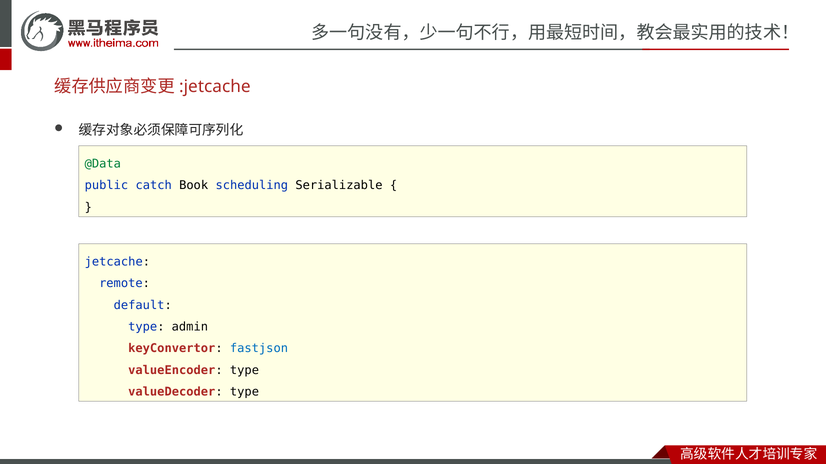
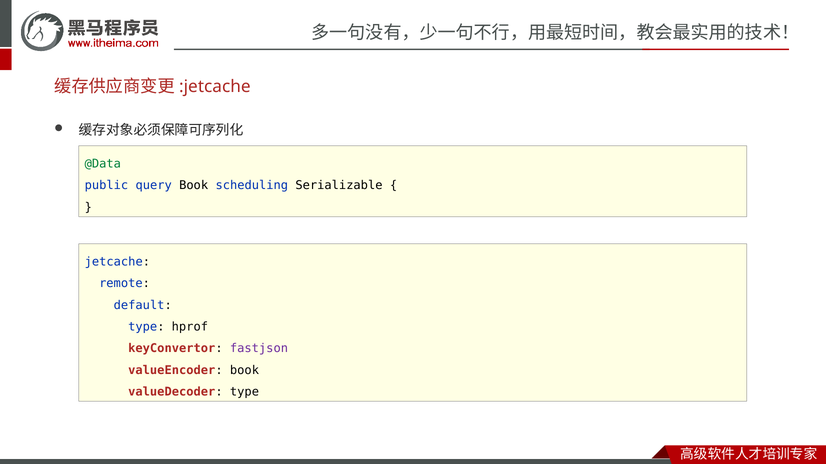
catch: catch -> query (154, 186)
admin: admin -> hprof (190, 327)
fastjson colour: blue -> purple (259, 349)
valueEncoder type: type -> book (244, 371)
